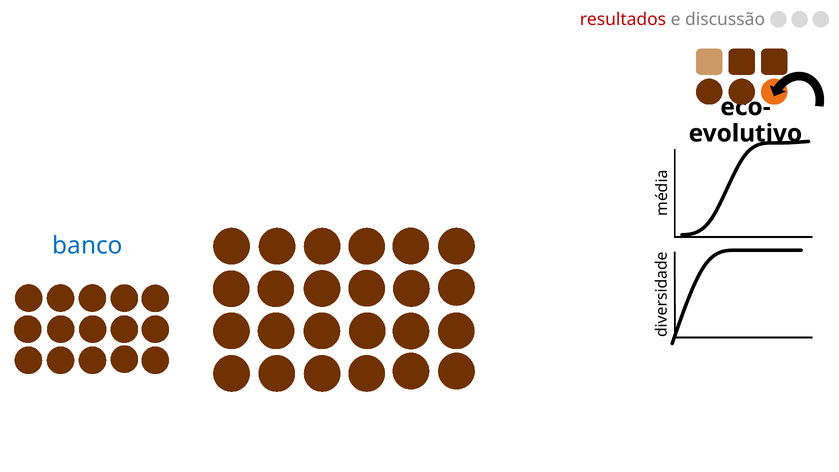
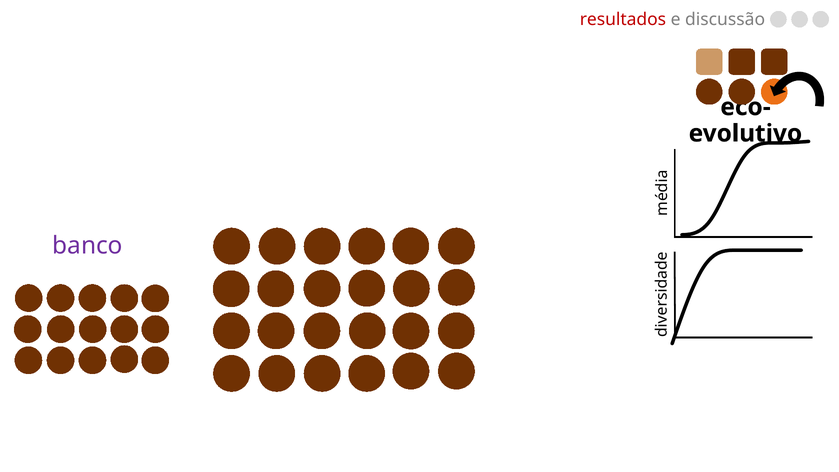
banco colour: blue -> purple (88, 246)
